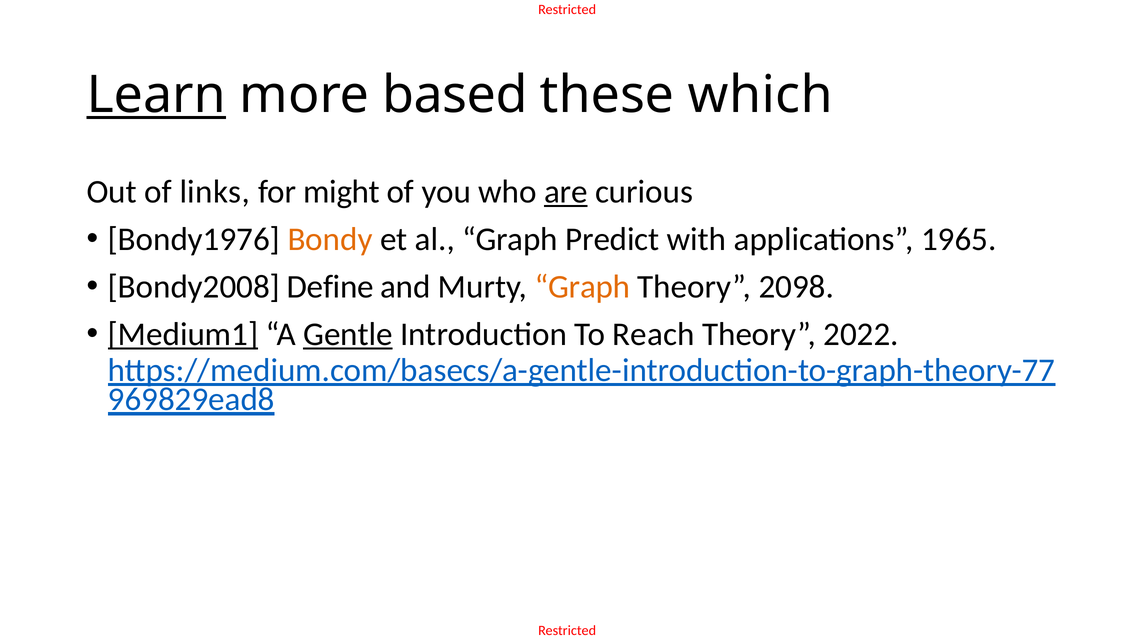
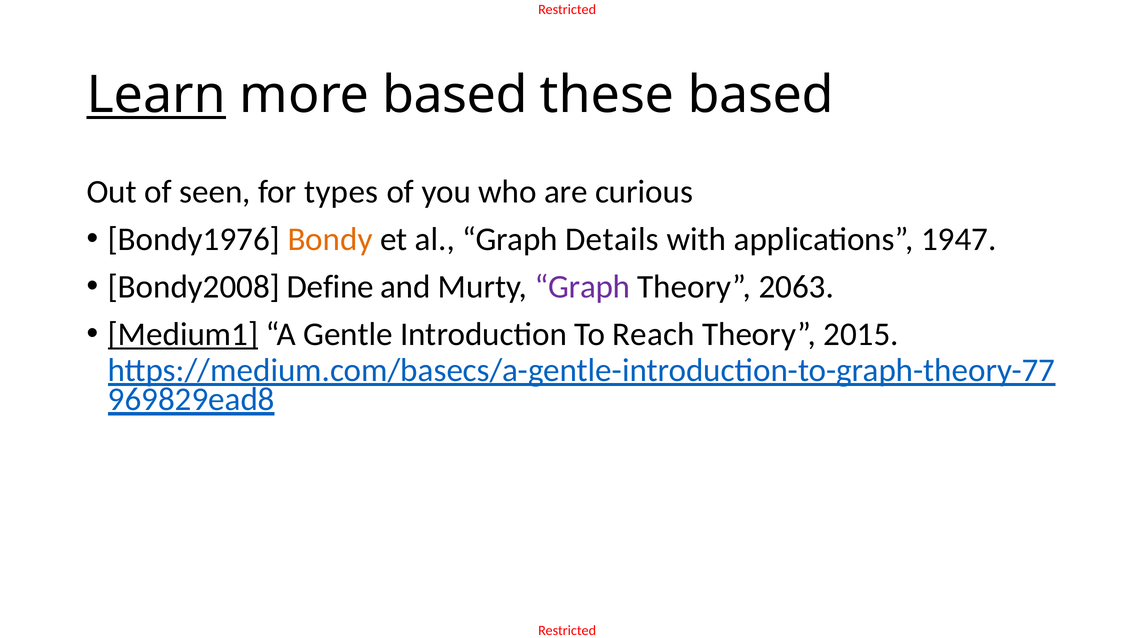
these which: which -> based (761, 95)
links: links -> seen (215, 192)
might: might -> types (341, 192)
are underline: present -> none (566, 192)
Predict: Predict -> Details (612, 239)
1965: 1965 -> 1947 (959, 239)
Graph colour: orange -> purple (582, 287)
2098: 2098 -> 2063 (796, 287)
Gentle underline: present -> none (348, 334)
2022: 2022 -> 2015 (861, 334)
